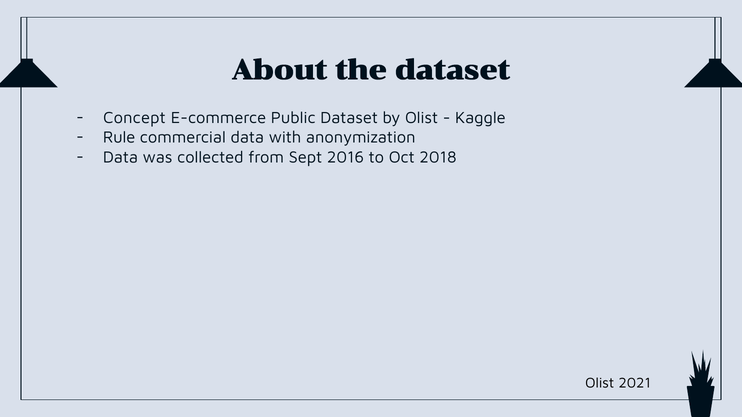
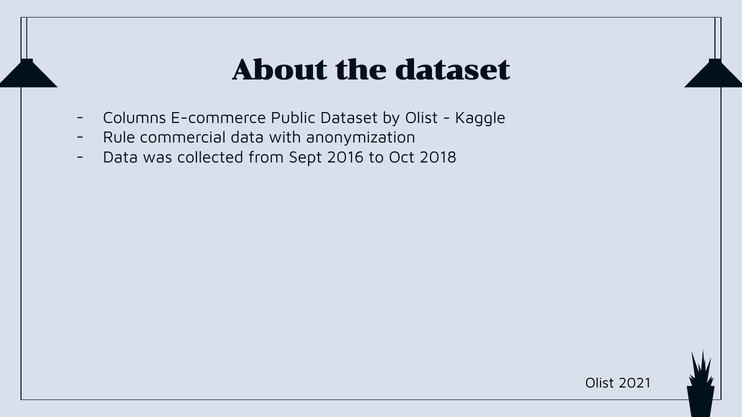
Concept: Concept -> Columns (135, 118)
